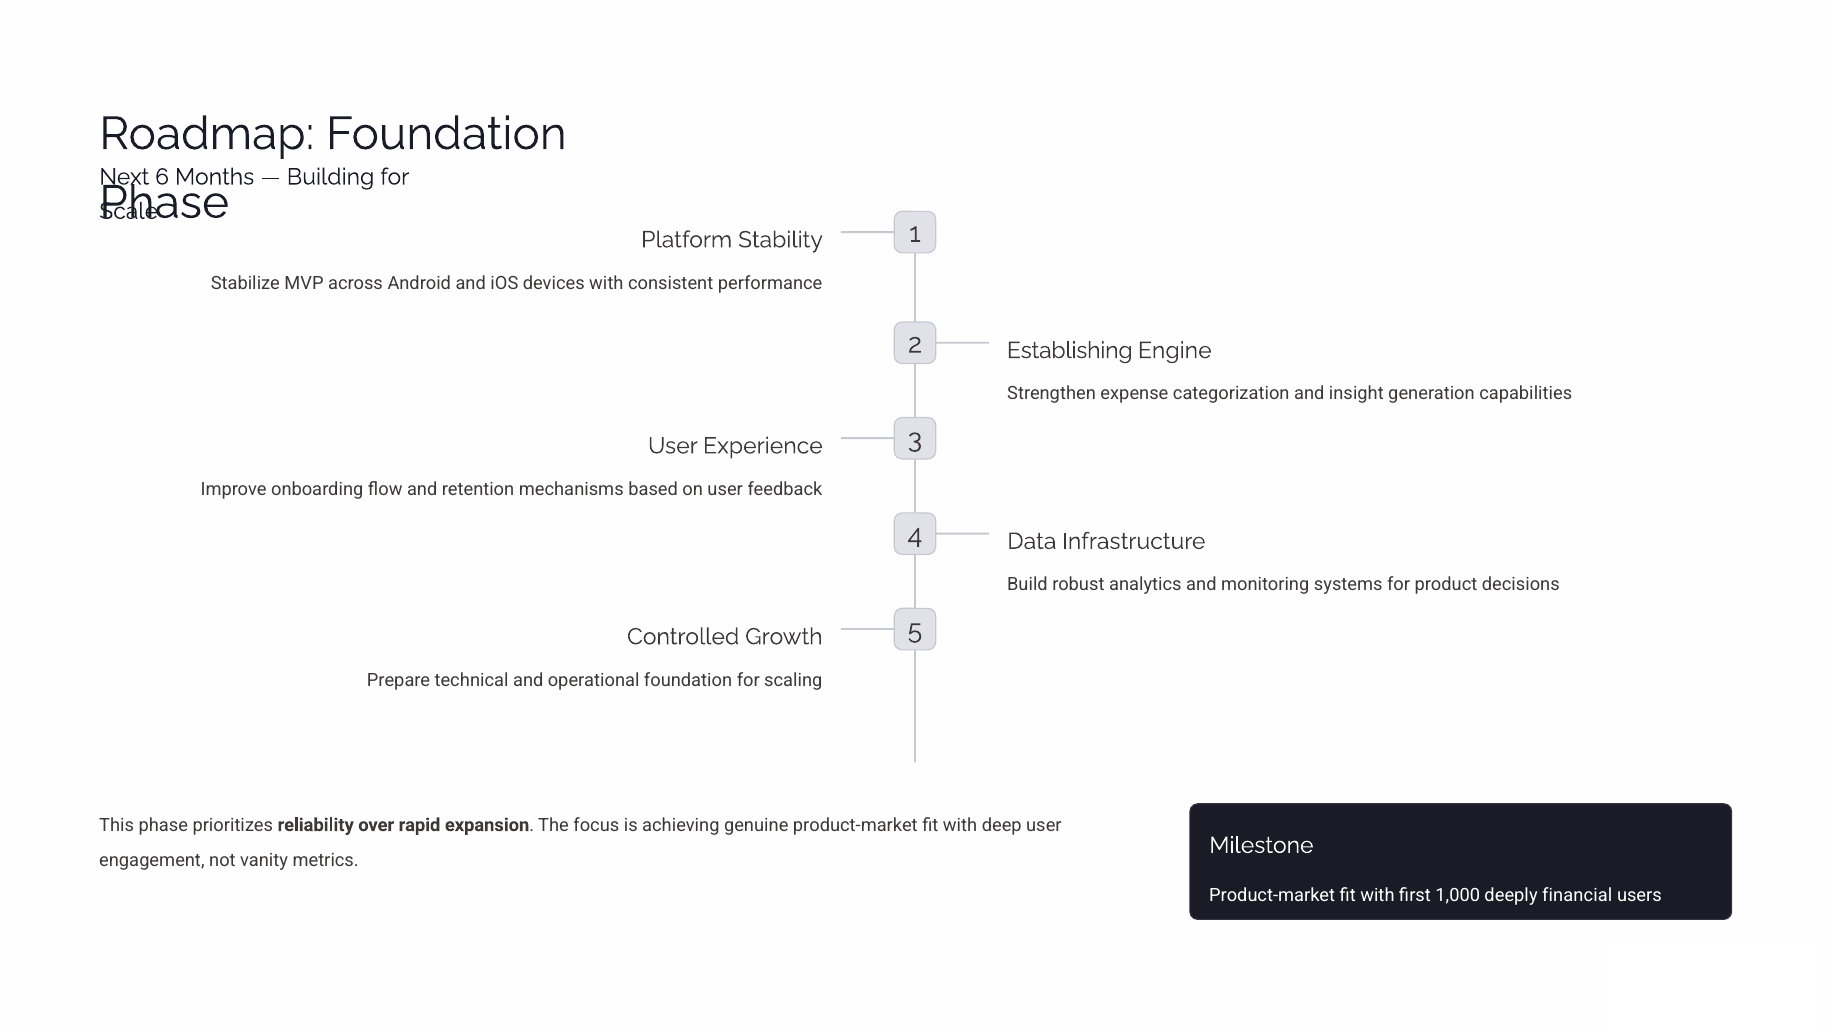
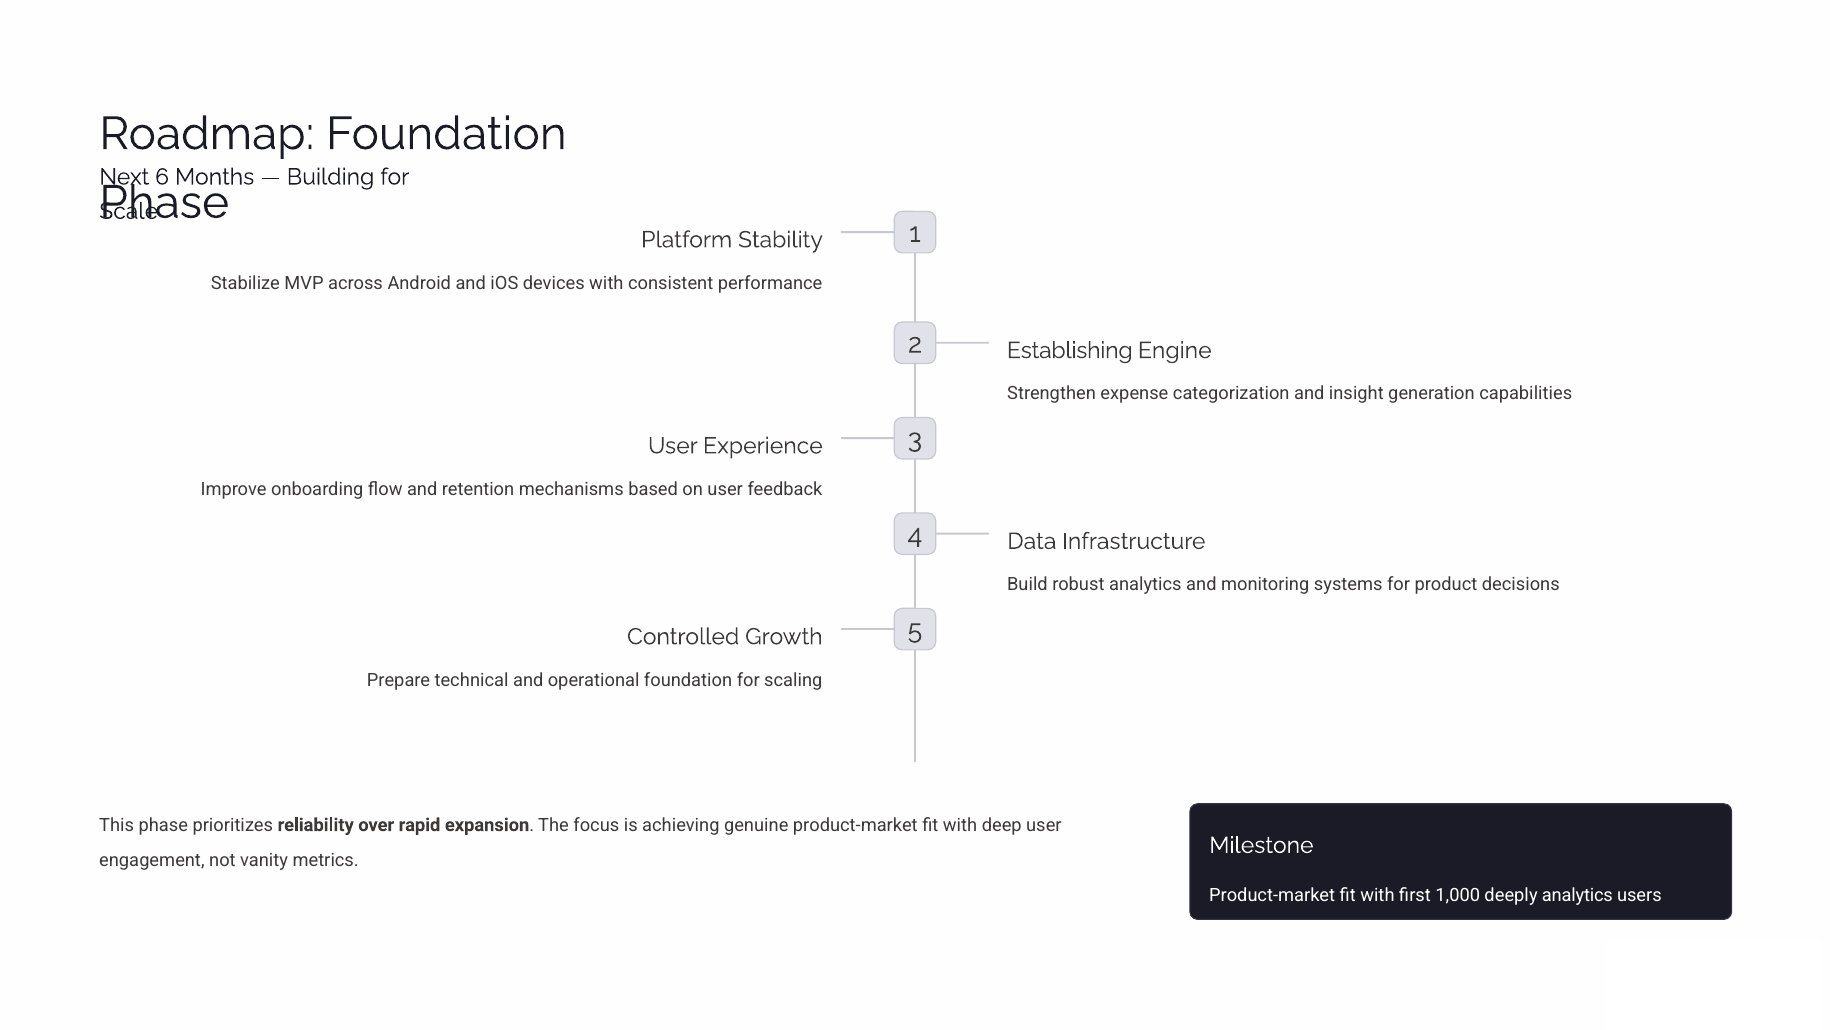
deeply financial: financial -> analytics (1577, 895)
